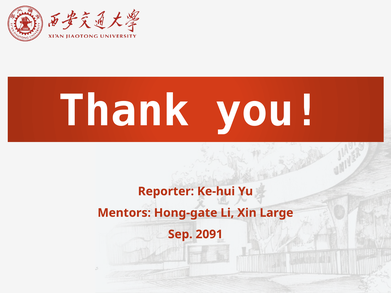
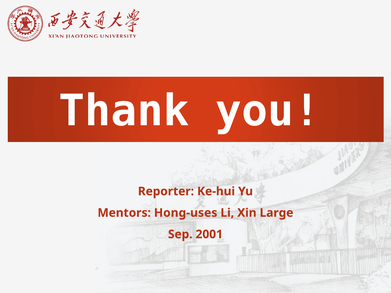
Hong-gate: Hong-gate -> Hong-uses (186, 213)
2091: 2091 -> 2001 (209, 234)
